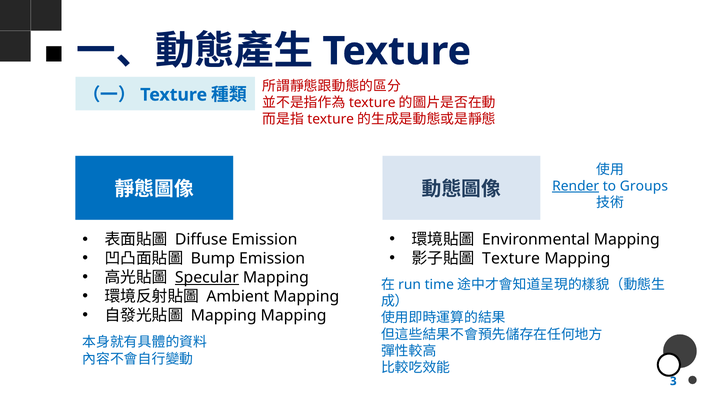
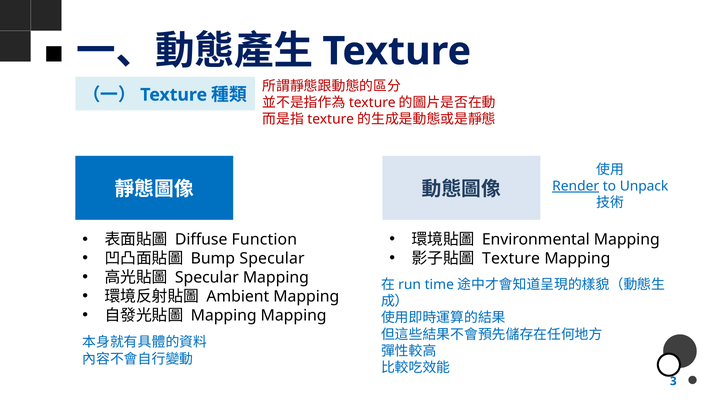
Groups: Groups -> Unpack (644, 186)
Diffuse Emission: Emission -> Function (264, 240)
Bump Emission: Emission -> Specular (272, 259)
Specular underline: present -> none (207, 278)
